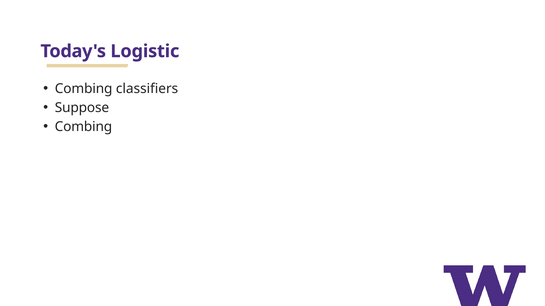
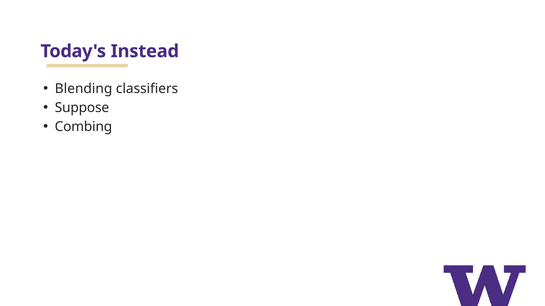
Logistic: Logistic -> Instead (145, 51)
Combing: Combing -> Blending (84, 89)
